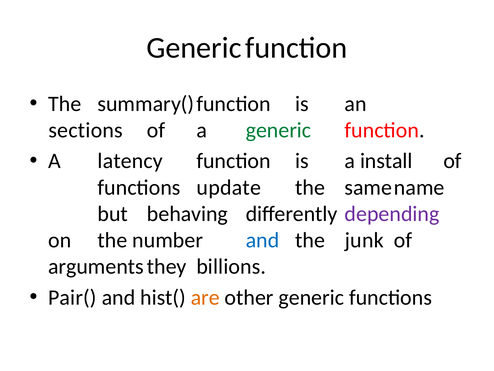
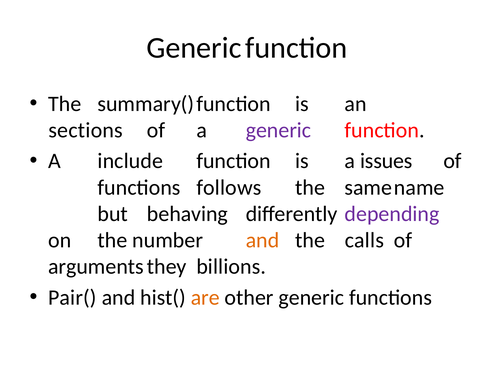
generic colour: green -> purple (279, 130)
latency: latency -> include (130, 161)
install: install -> issues (386, 161)
update: update -> follows (229, 187)
and colour: blue -> orange (263, 240)
junk: junk -> calls (364, 240)
